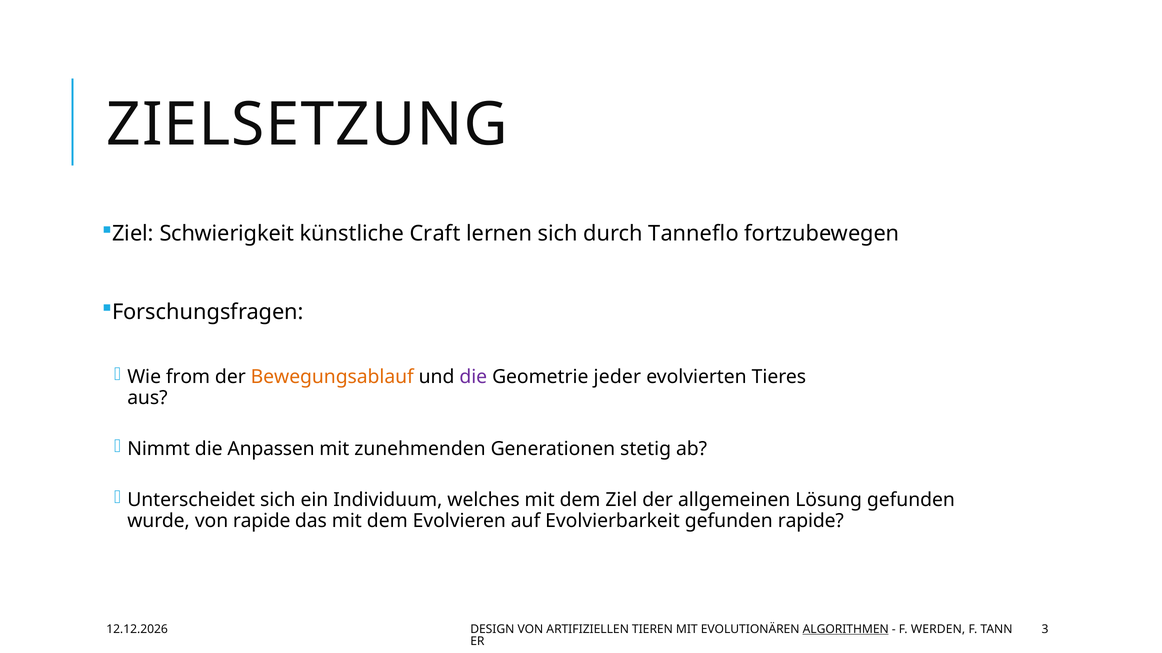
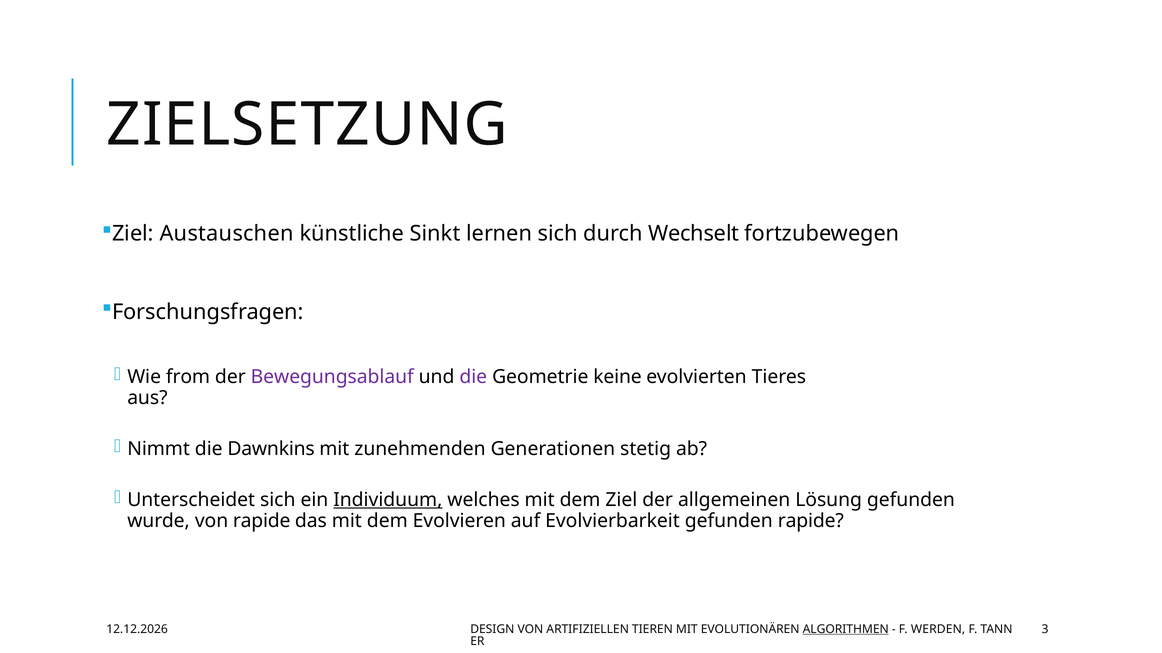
Schwierigkeit: Schwierigkeit -> Austauschen (227, 234)
Craft: Craft -> Sinkt (435, 234)
Tanneflo: Tanneflo -> Wechselt (694, 234)
Bewegungsablauf colour: orange -> purple (332, 377)
jeder: jeder -> keine (618, 377)
Anpassen: Anpassen -> Dawnkins (271, 449)
Individuum underline: none -> present (388, 500)
